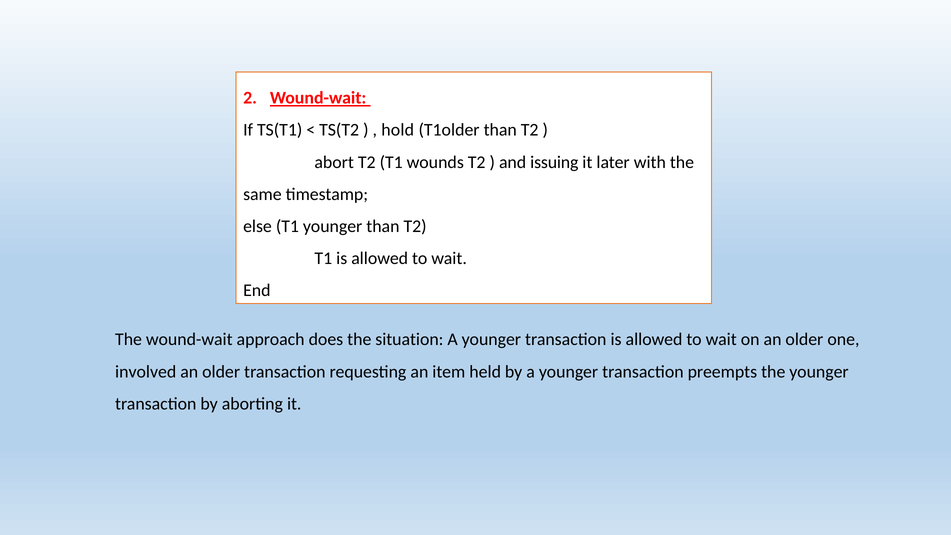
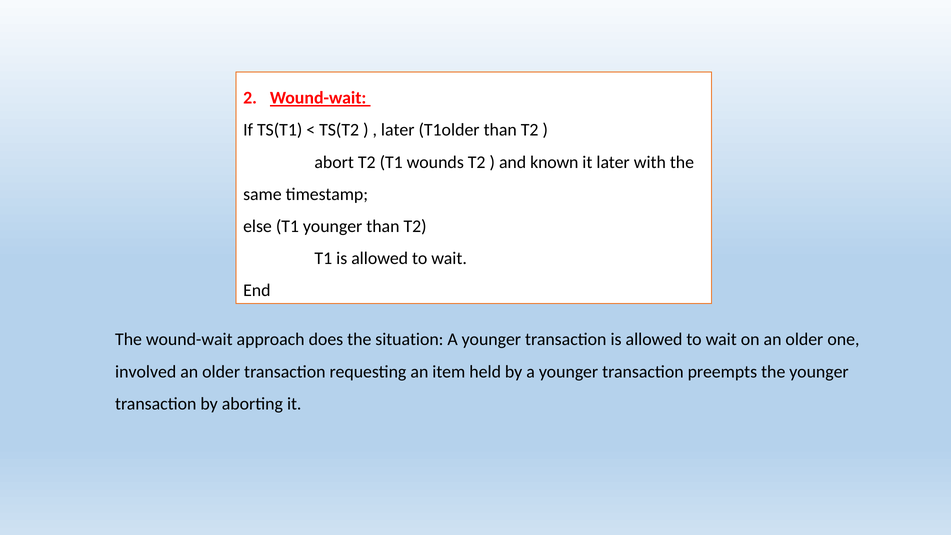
hold: hold -> later (398, 130)
issuing: issuing -> known (554, 162)
